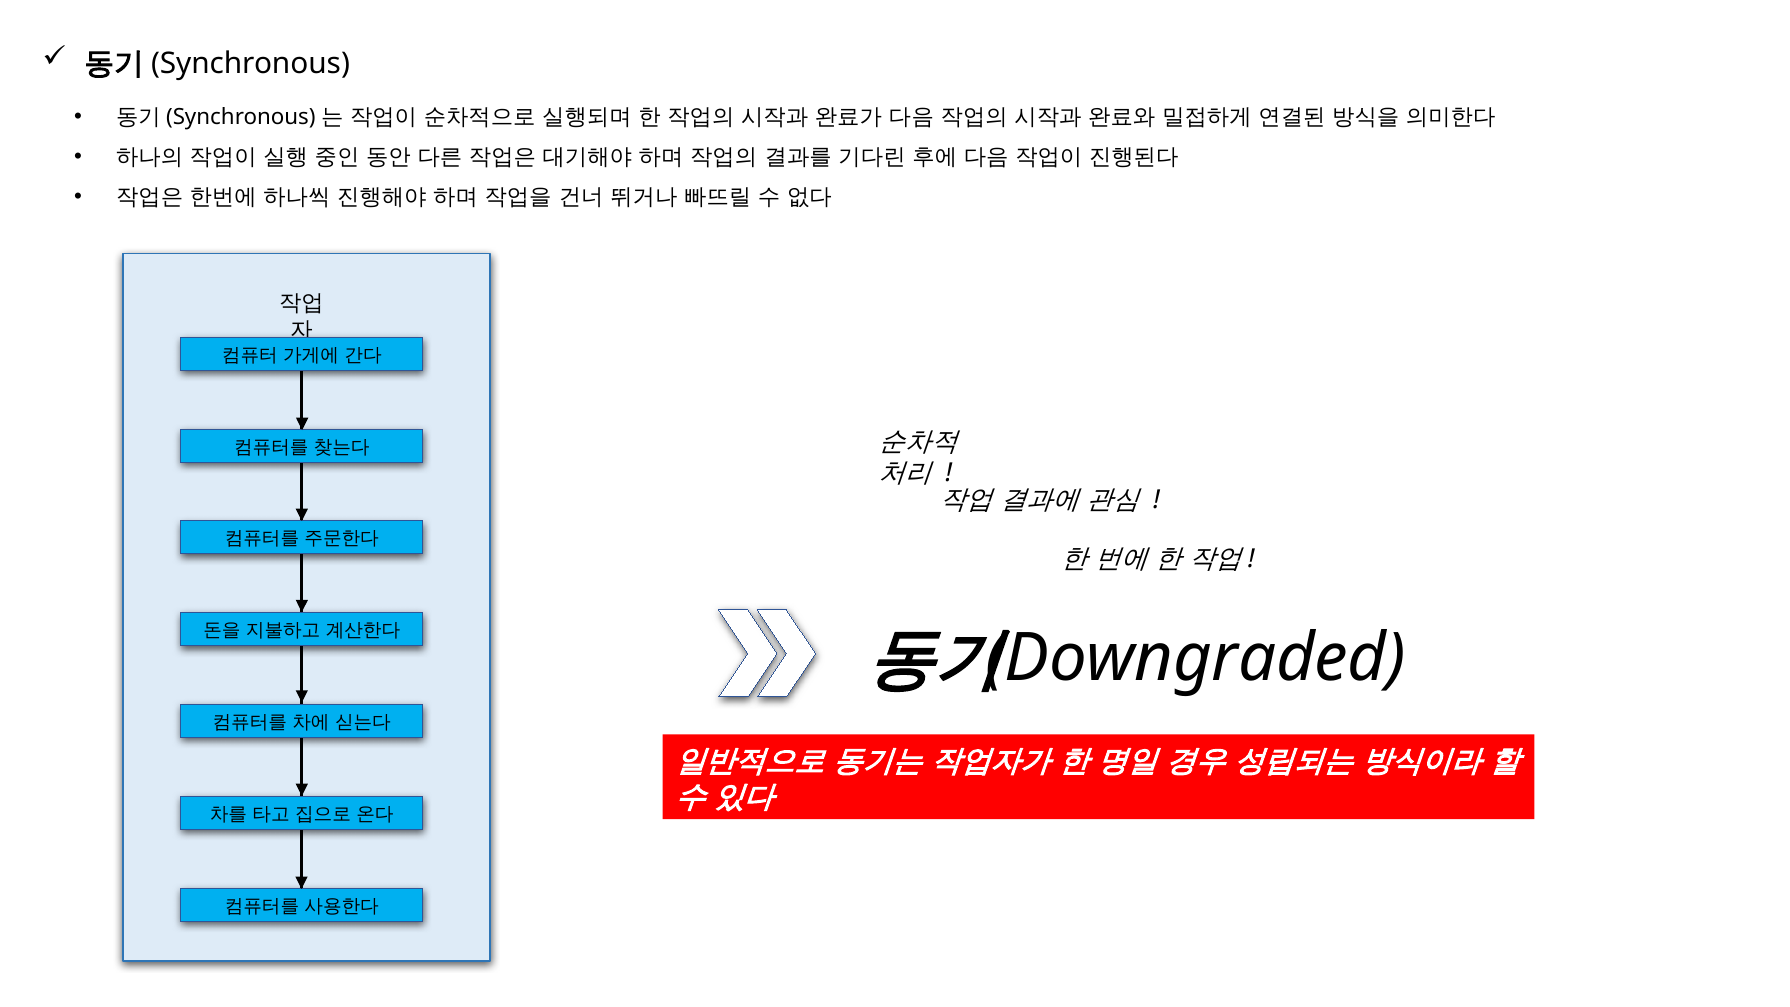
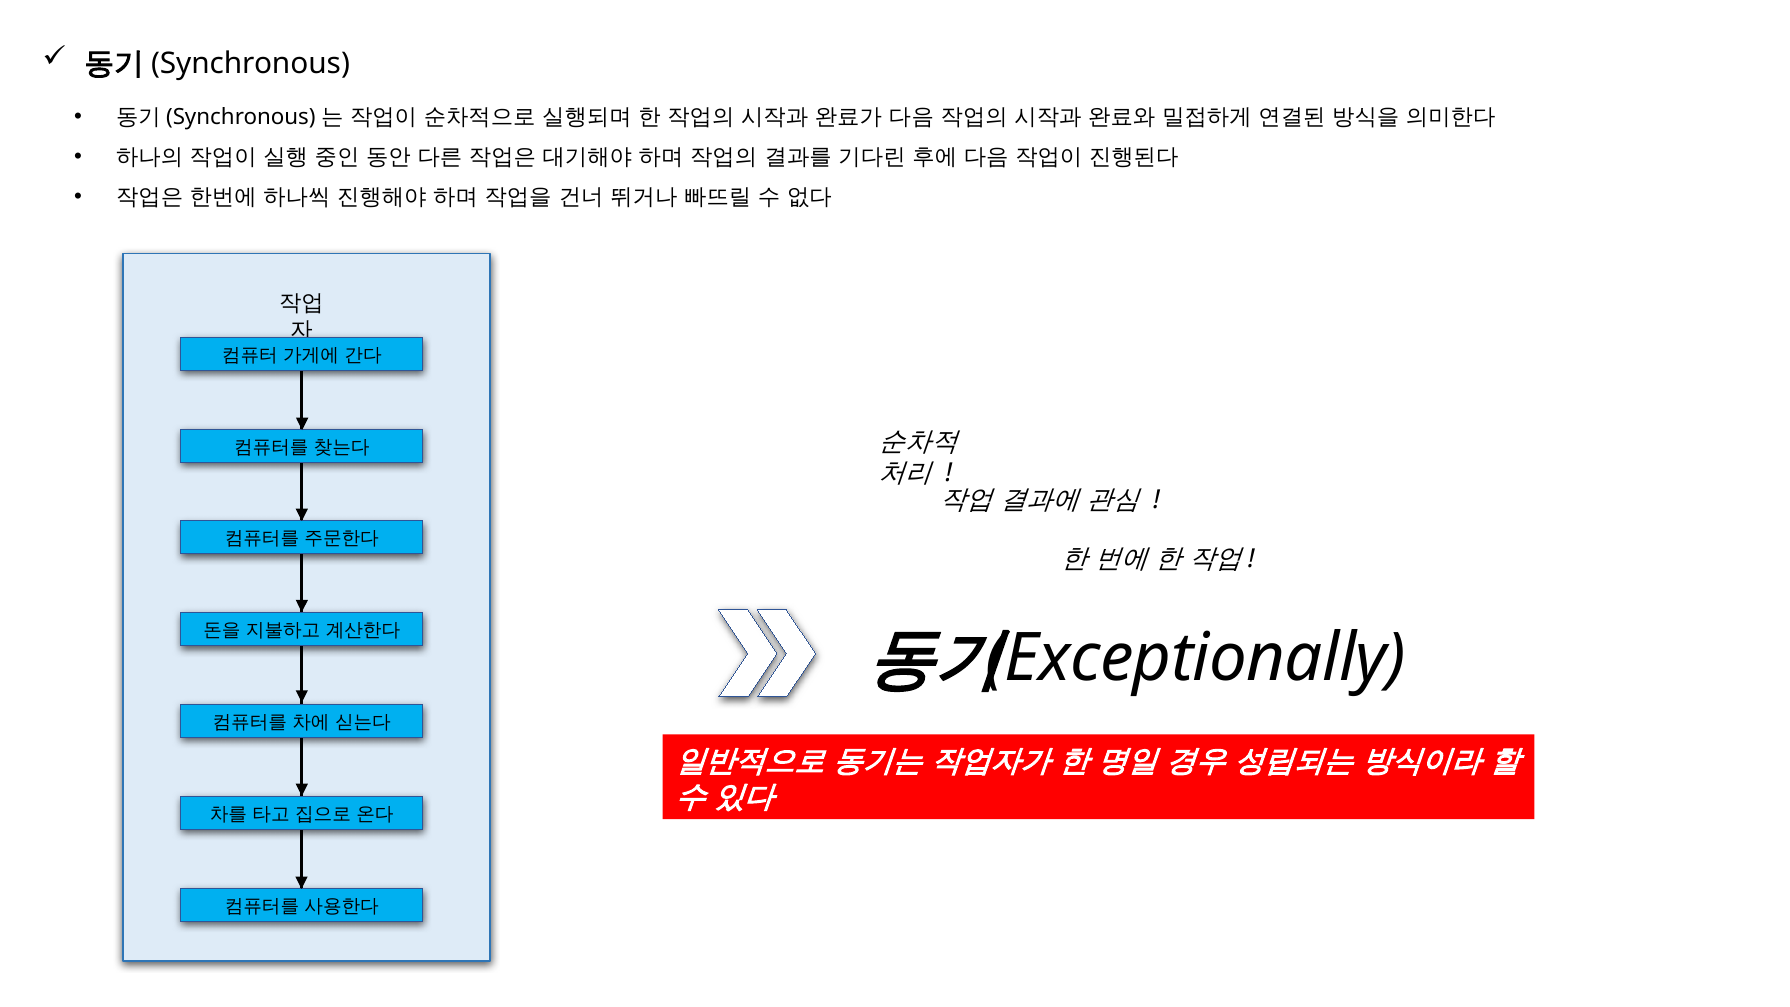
Downgraded: Downgraded -> Exceptionally (1196, 658)
